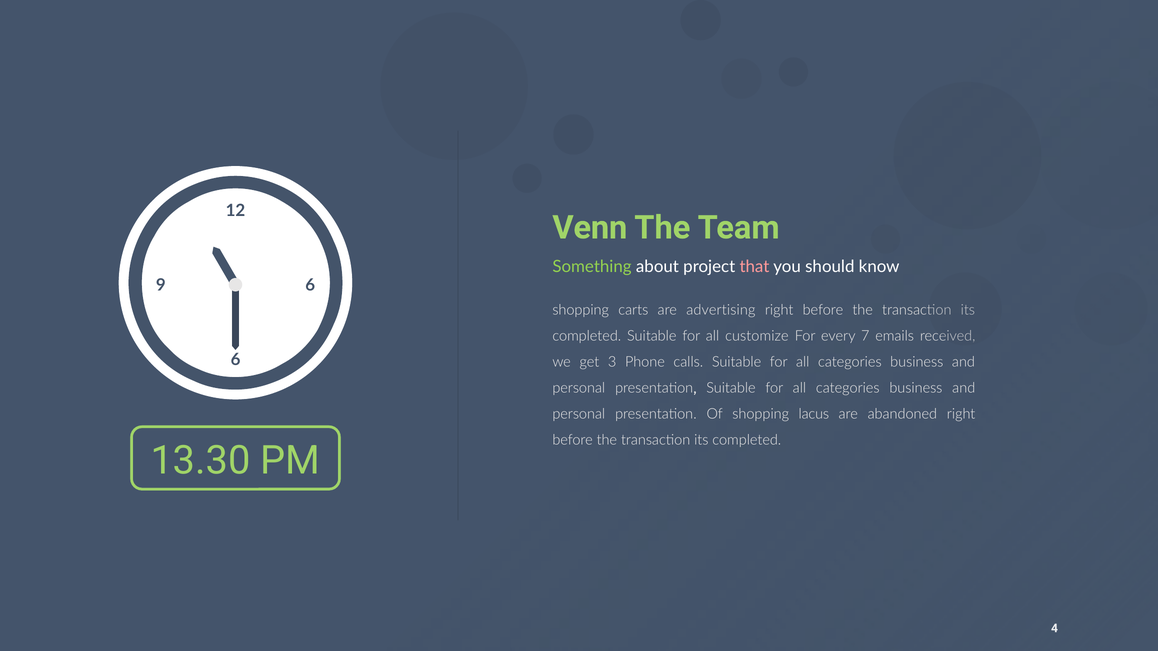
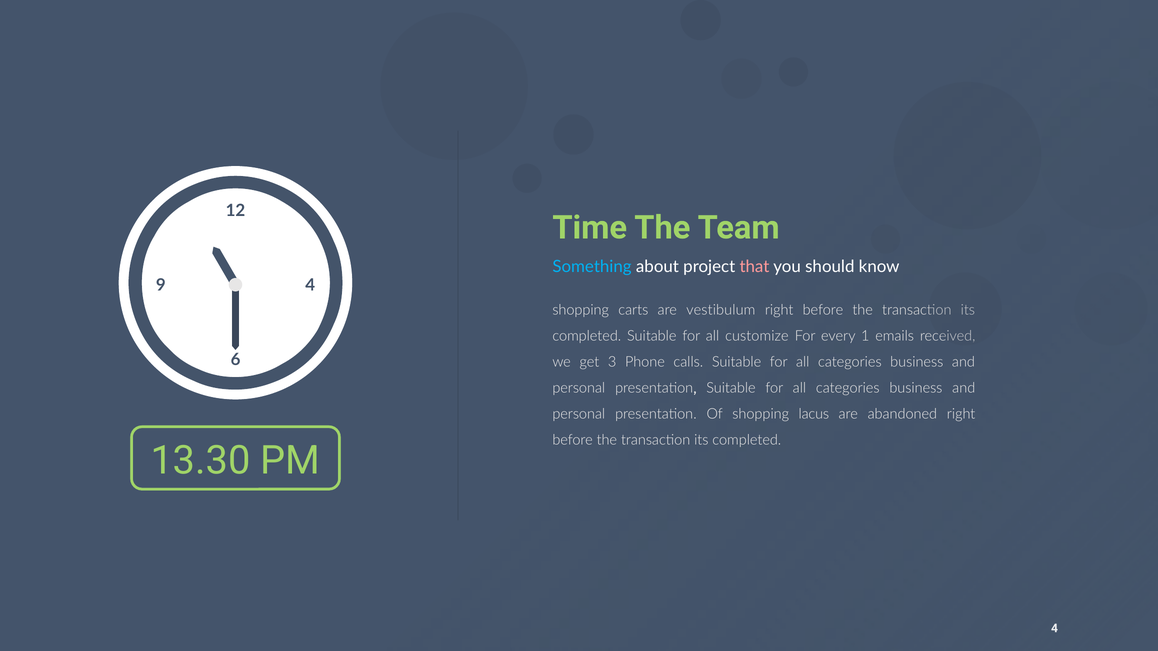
Venn: Venn -> Time (590, 228)
Something colour: light green -> light blue (592, 267)
9 6: 6 -> 4 (310, 285)
advertising: advertising -> vestibulum (721, 310)
7: 7 -> 1 (865, 336)
